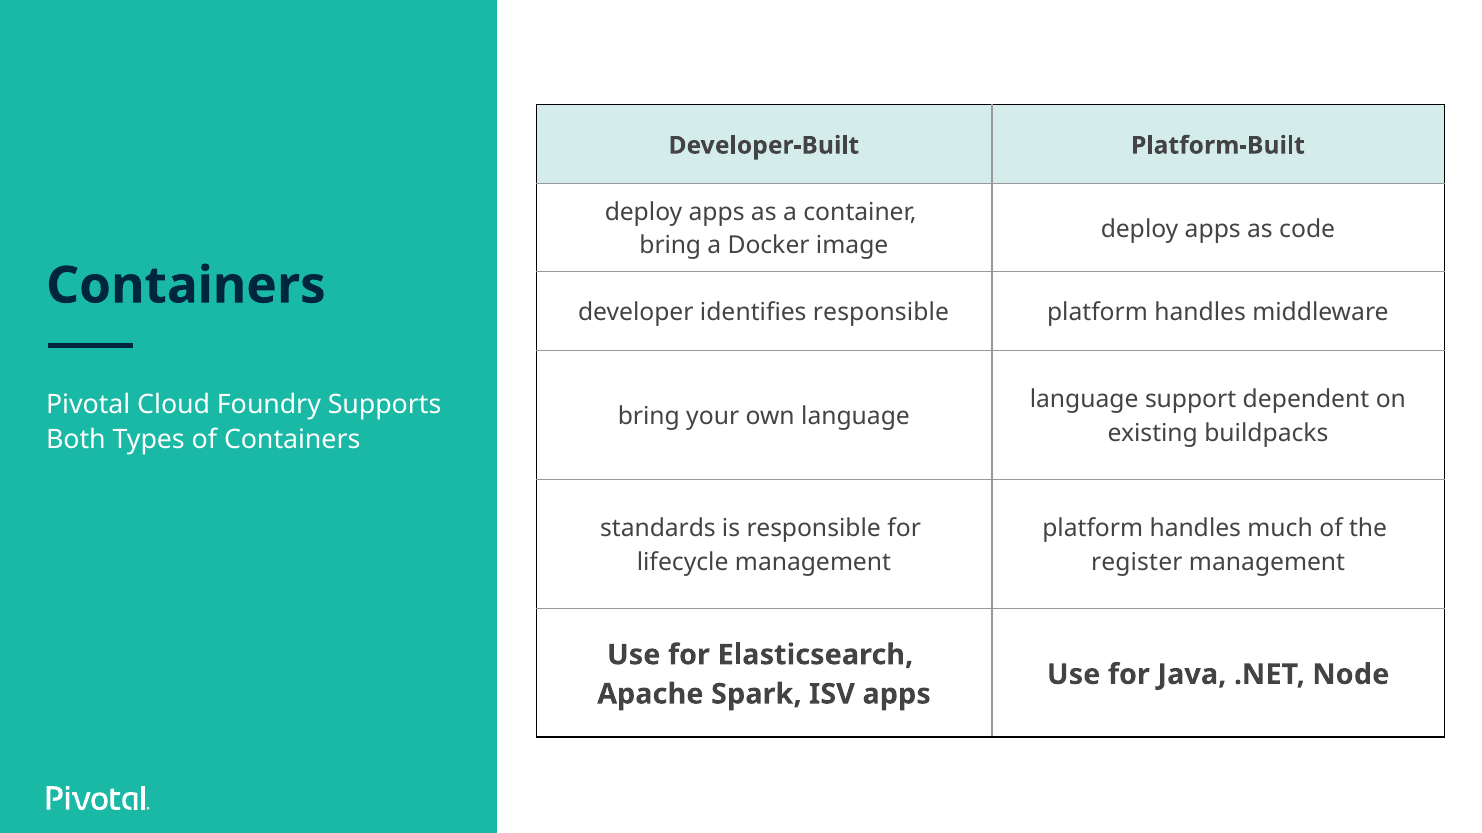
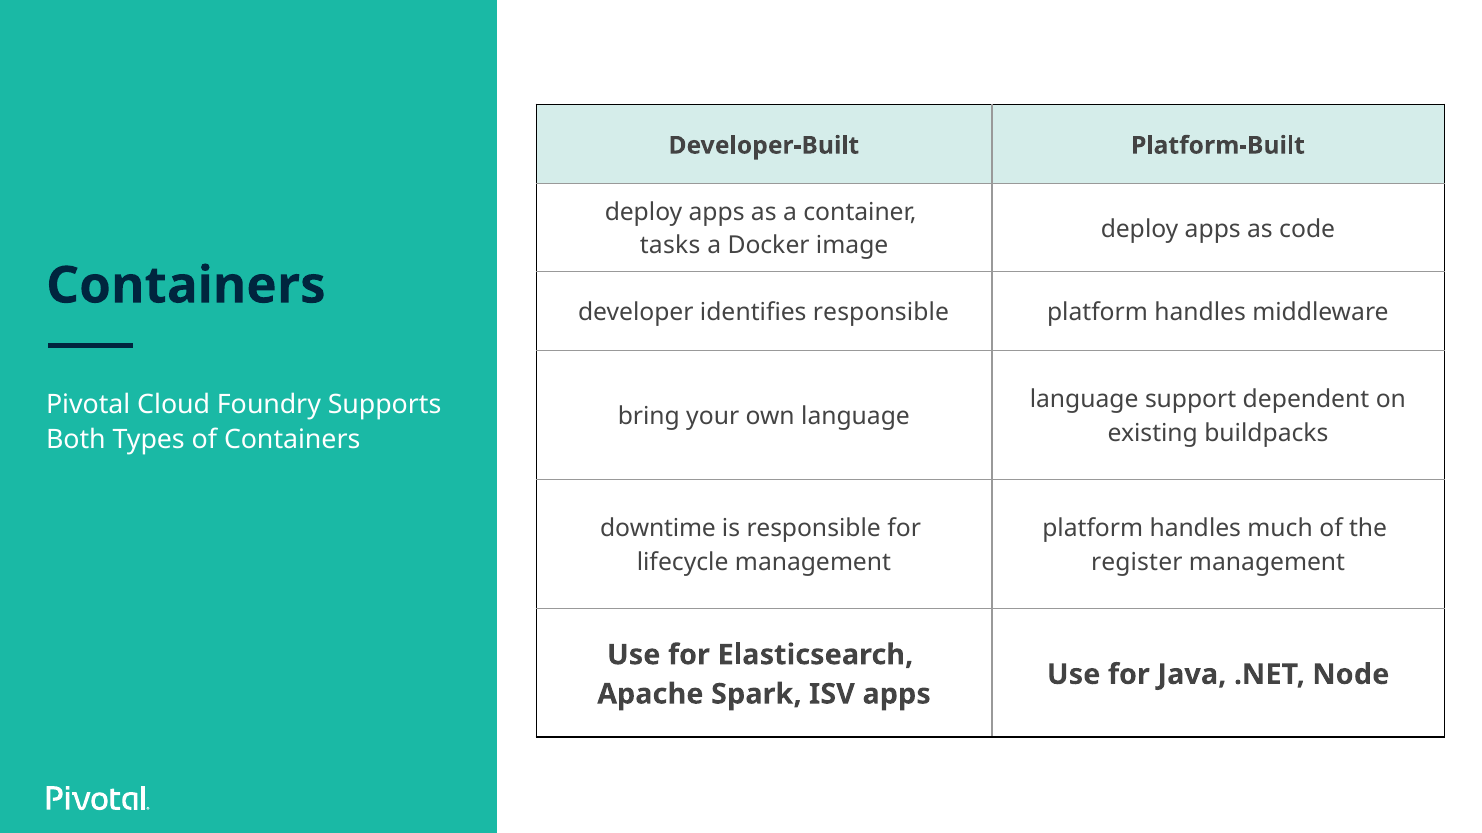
bring: bring -> tasks (670, 246)
standards: standards -> downtime (658, 529)
